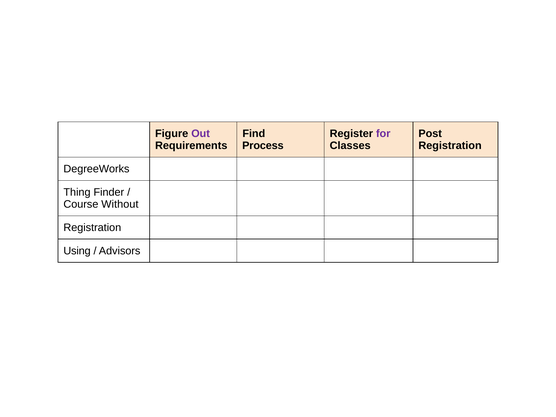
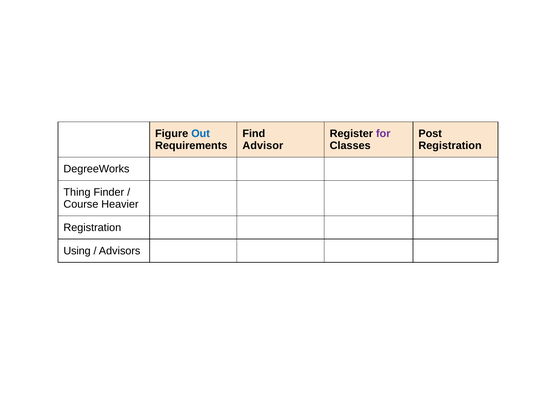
Out colour: purple -> blue (201, 134)
Process: Process -> Advisor (263, 146)
Without: Without -> Heavier (120, 204)
